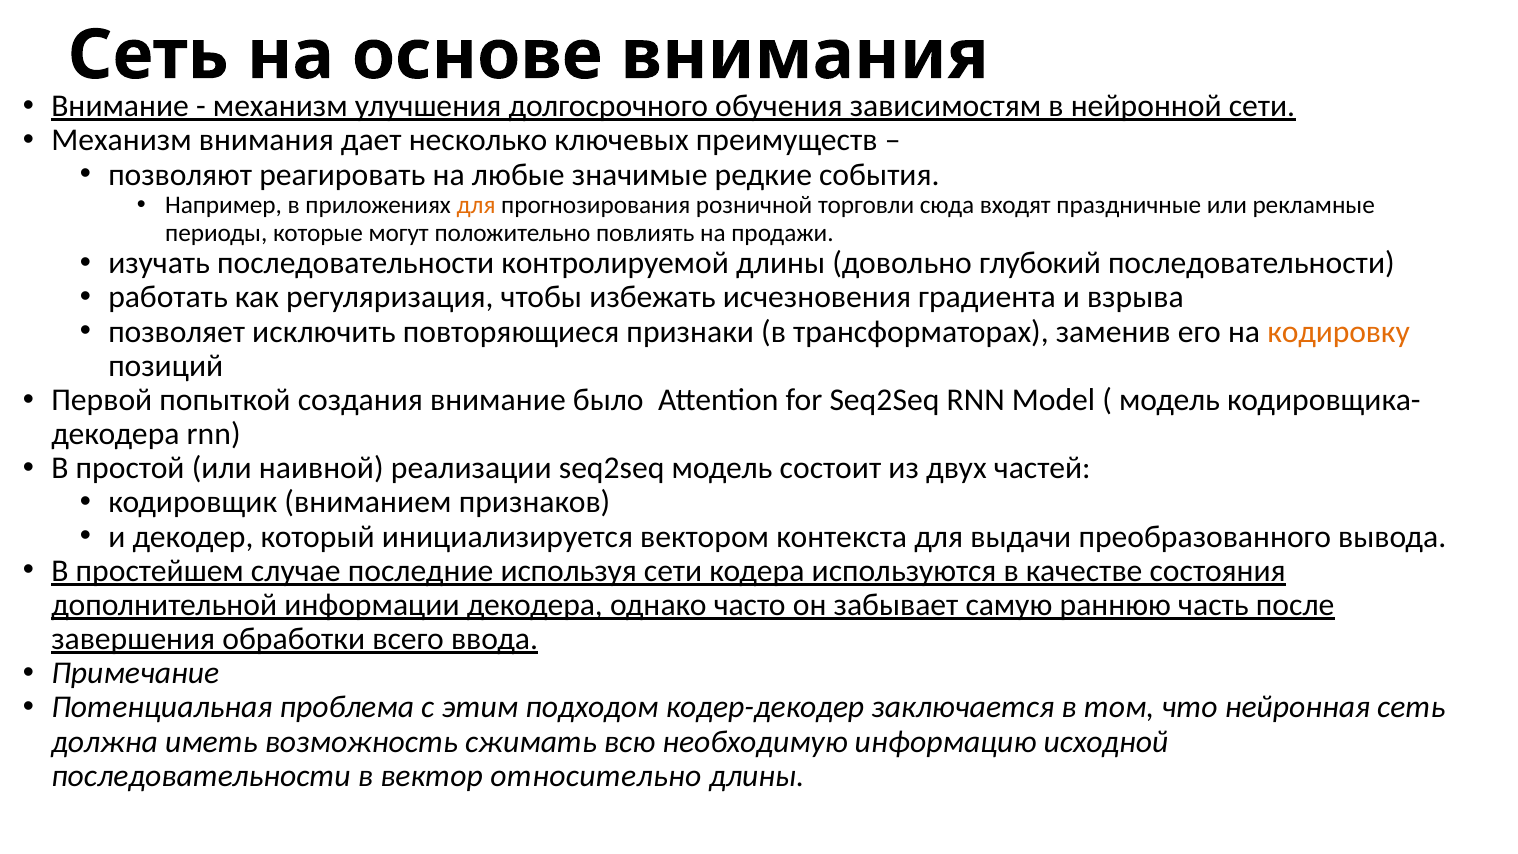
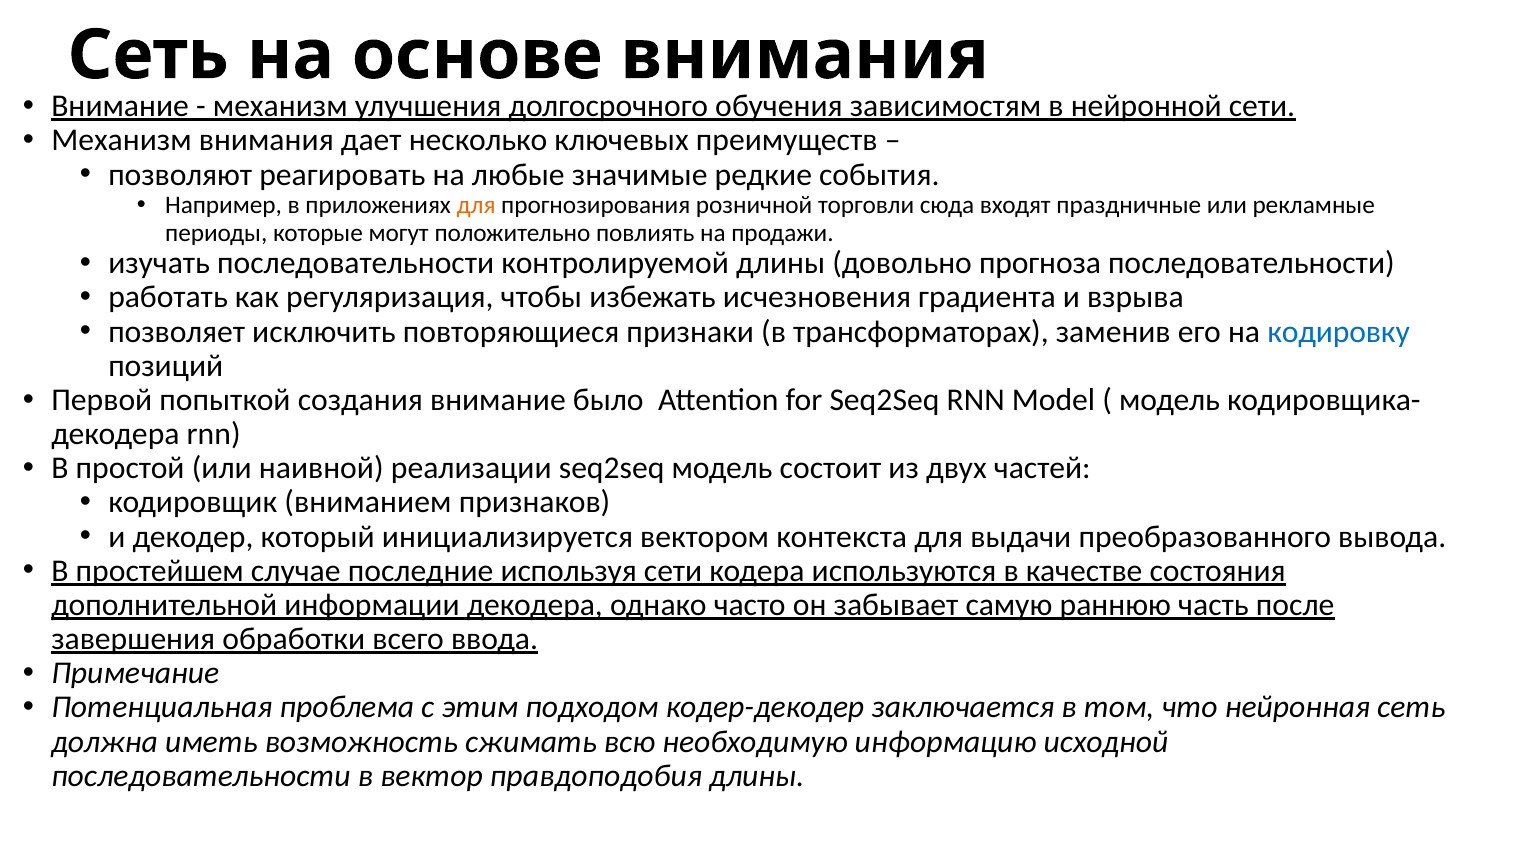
глубокий: глубокий -> прогноза (1040, 263)
кодировку colour: orange -> blue (1339, 332)
относительно: относительно -> правдоподобия (596, 776)
